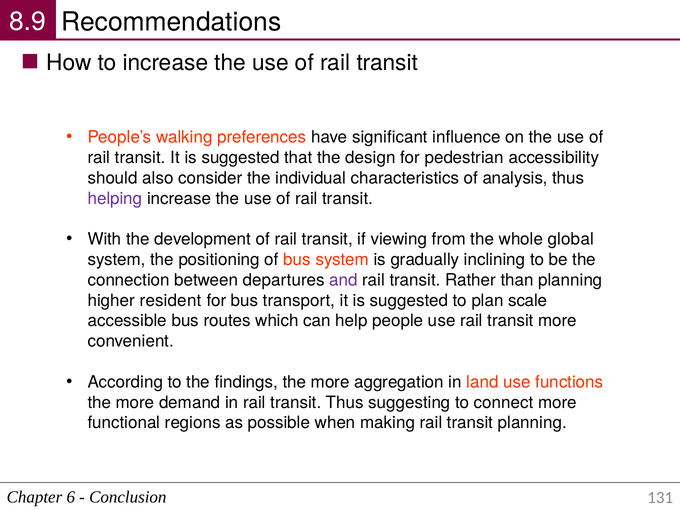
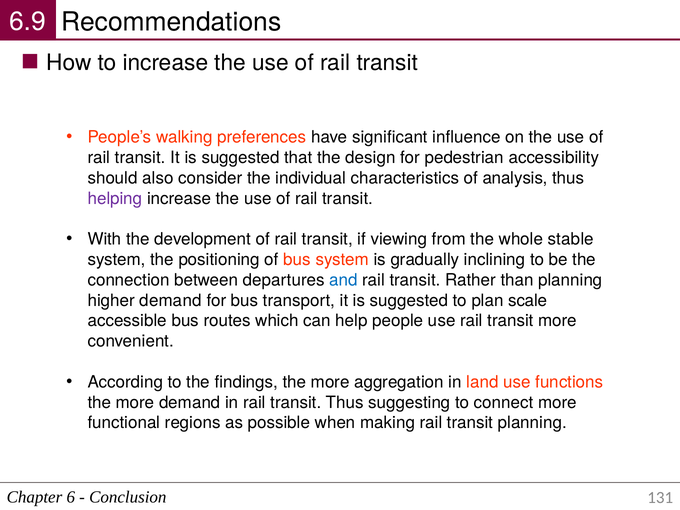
8.9: 8.9 -> 6.9 (27, 22)
global: global -> stable (571, 239)
and colour: purple -> blue (343, 280)
higher resident: resident -> demand (171, 300)
